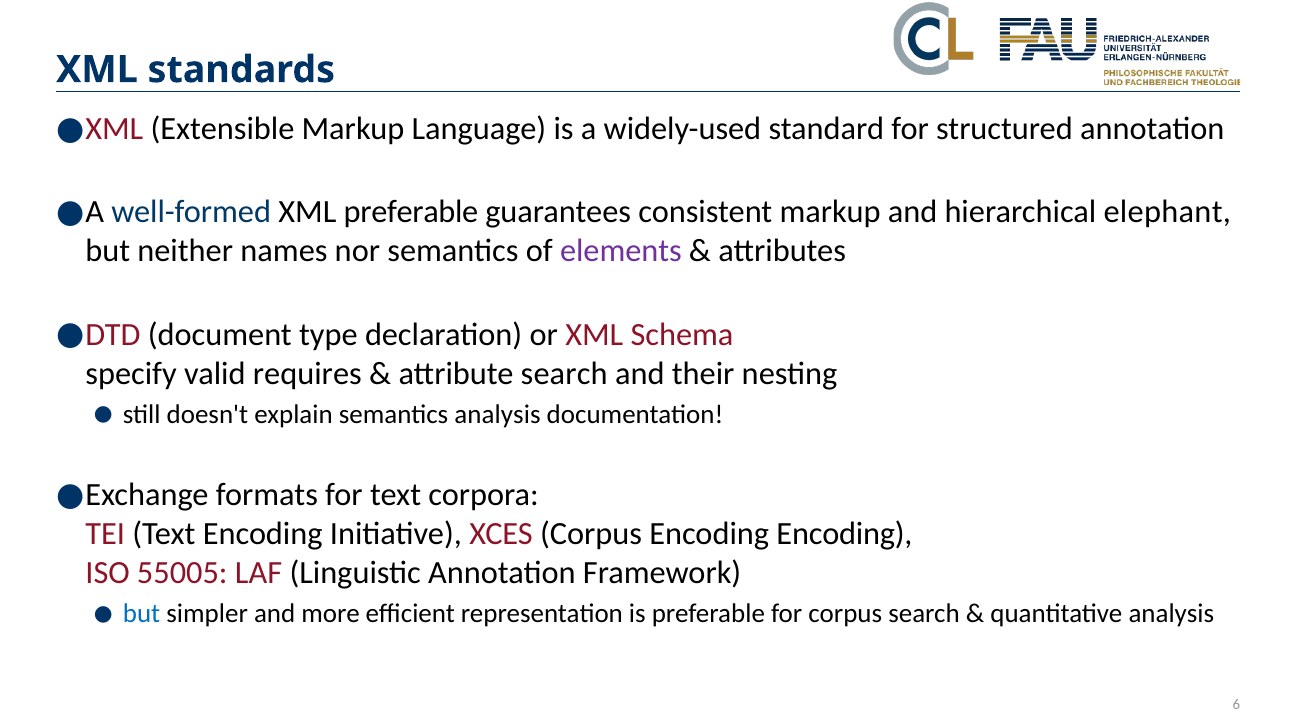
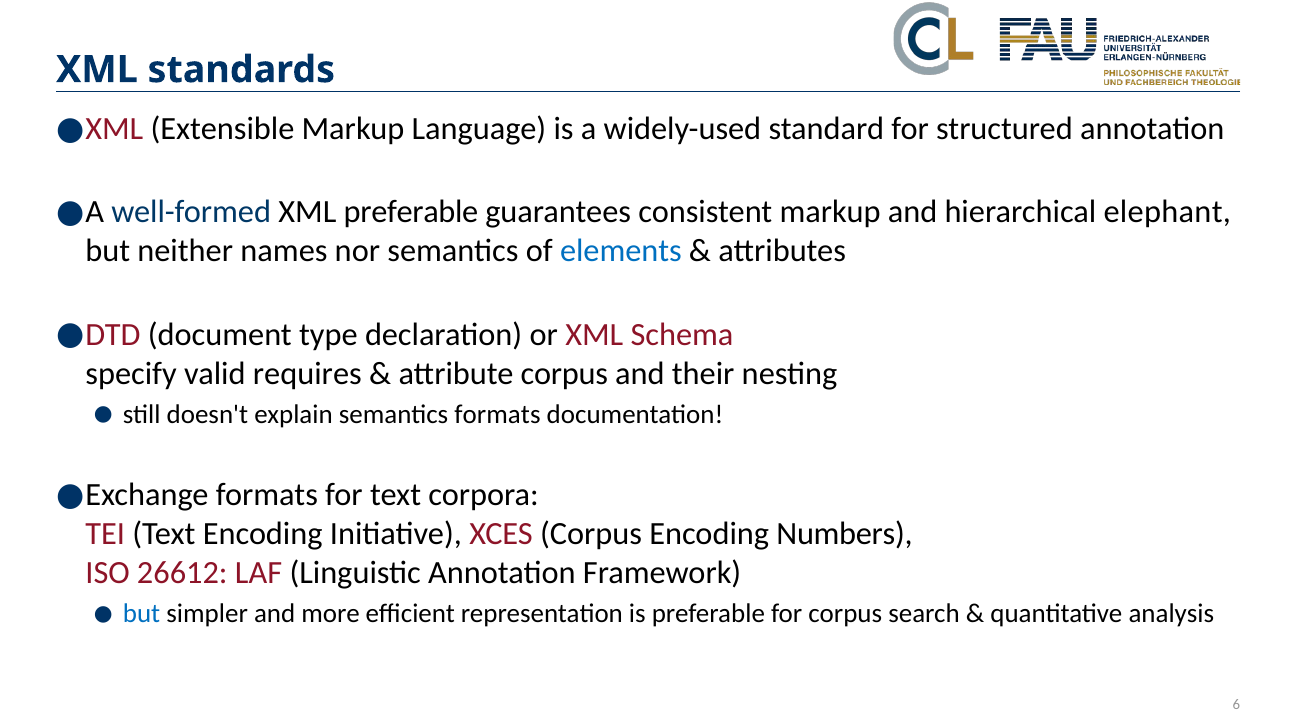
elements colour: purple -> blue (621, 251)
attribute search: search -> corpus (564, 373)
semantics analysis: analysis -> formats (497, 414)
Encoding Encoding: Encoding -> Numbers (845, 534)
55005: 55005 -> 26612 (182, 573)
